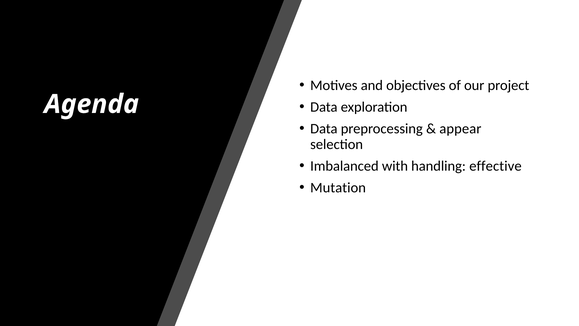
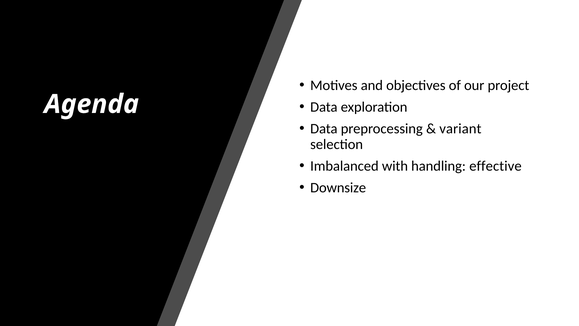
appear: appear -> variant (460, 129)
Mutation: Mutation -> Downsize (338, 187)
